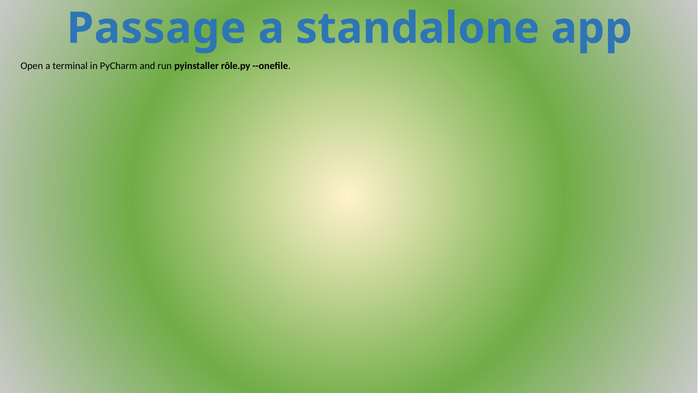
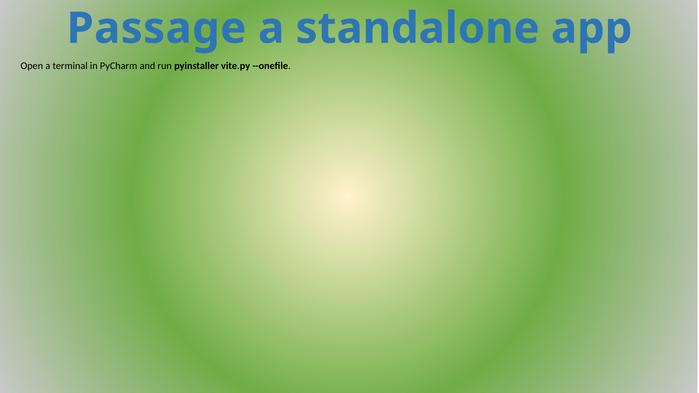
rôle.py: rôle.py -> vite.py (236, 66)
